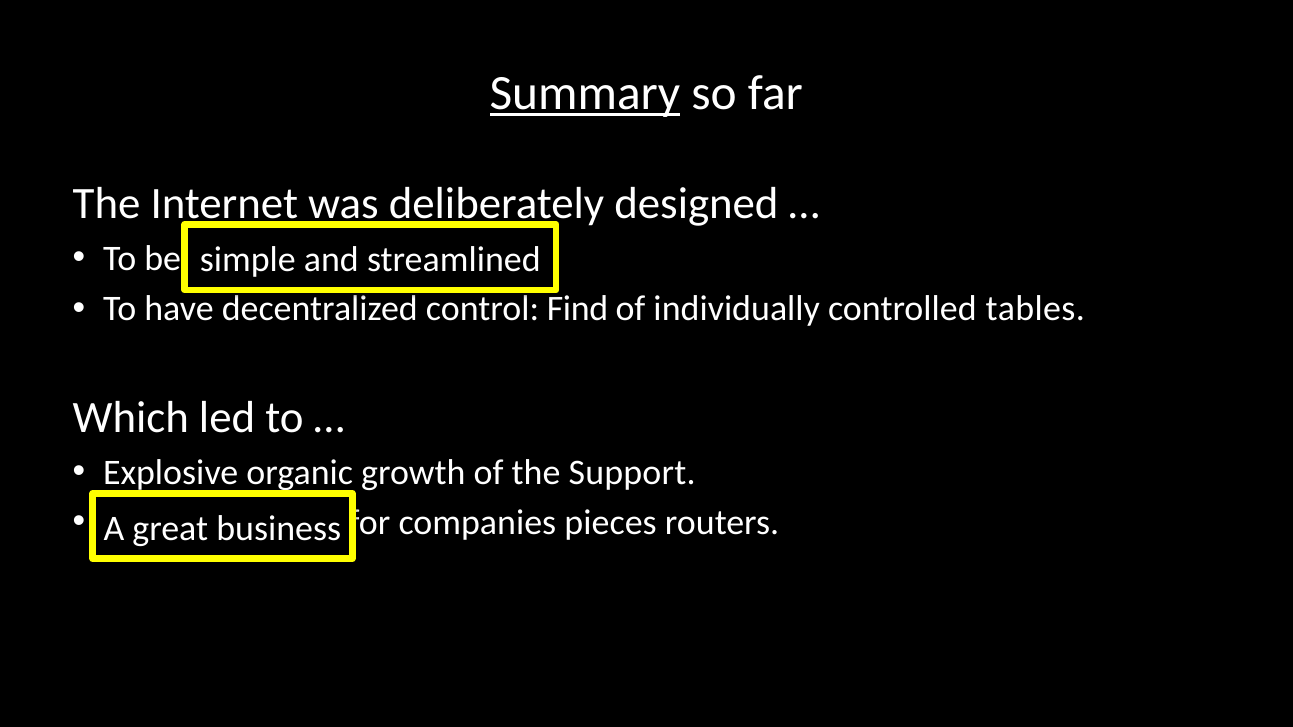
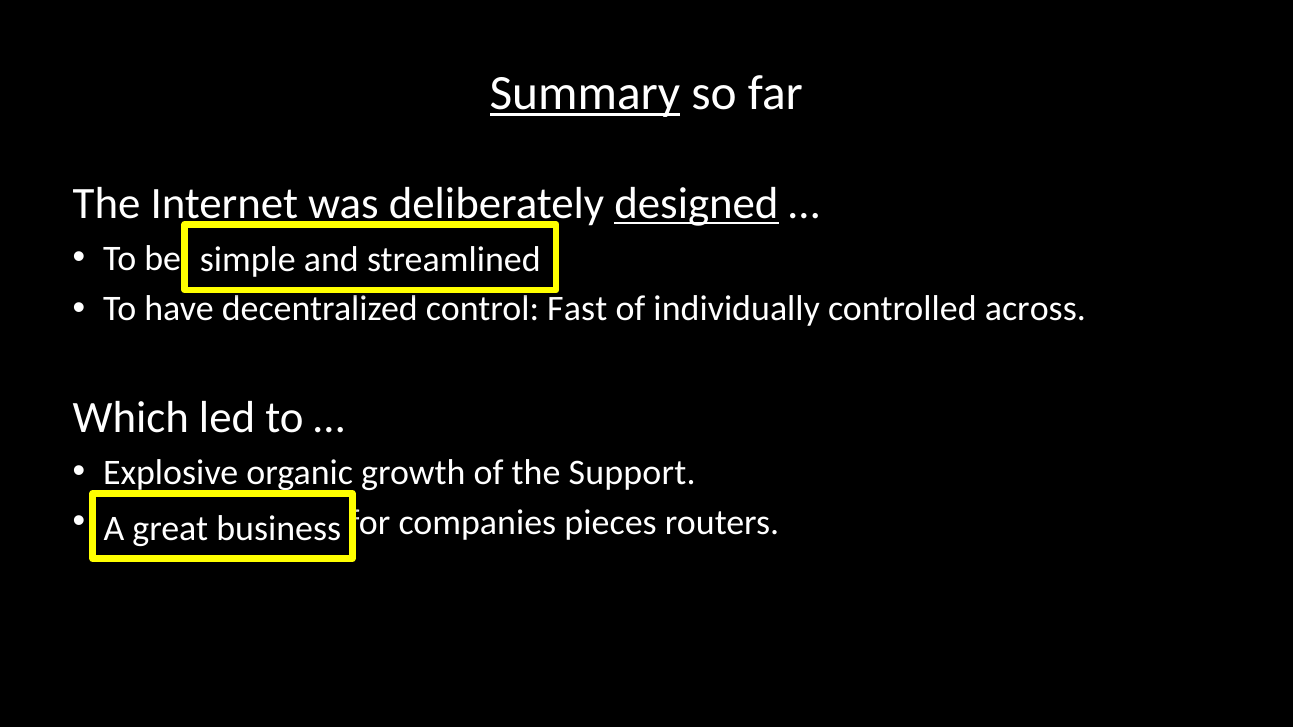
designed underline: none -> present (696, 204)
Find: Find -> Fast (577, 309)
tables: tables -> across (1035, 309)
